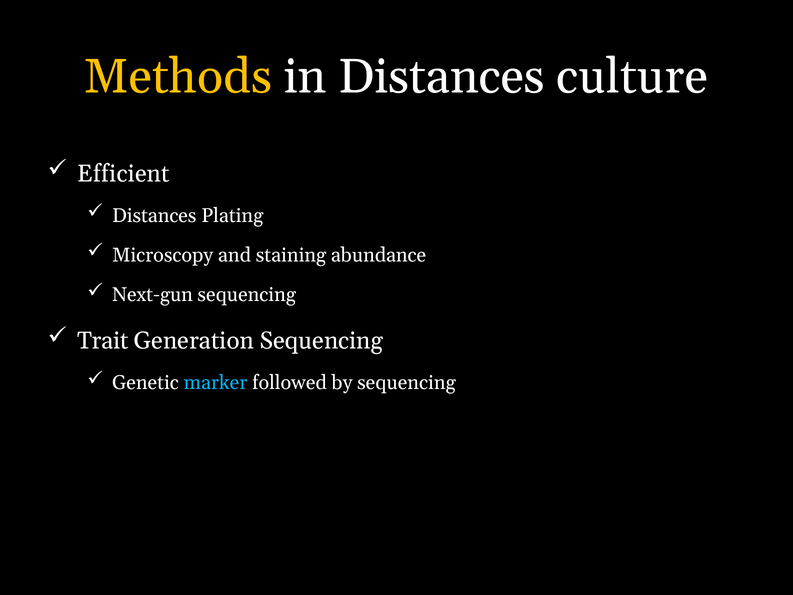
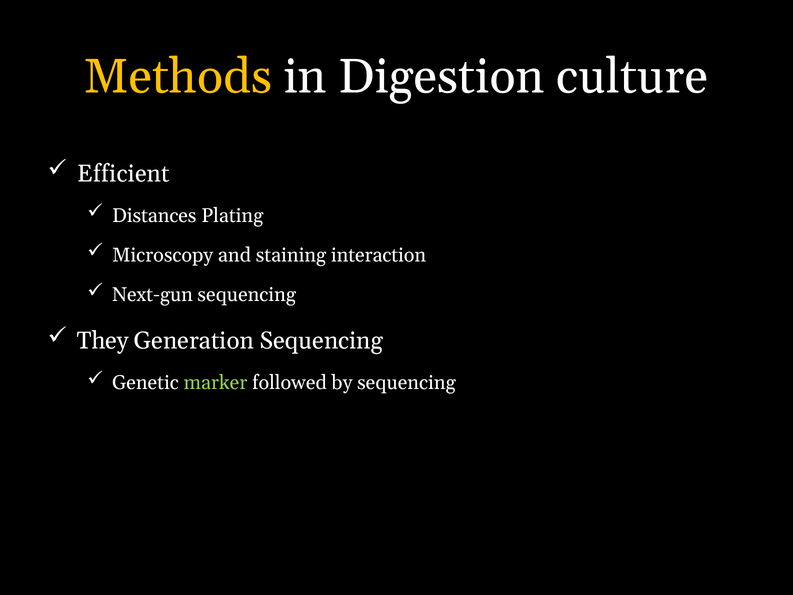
in Distances: Distances -> Digestion (441, 77)
abundance: abundance -> interaction (379, 255)
Trait: Trait -> They (103, 341)
marker colour: light blue -> light green (215, 383)
